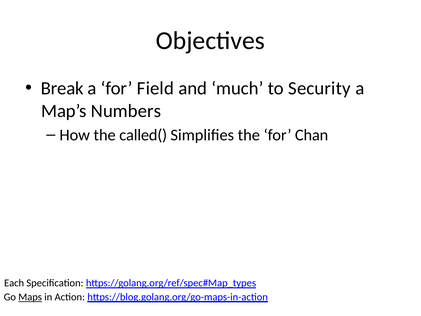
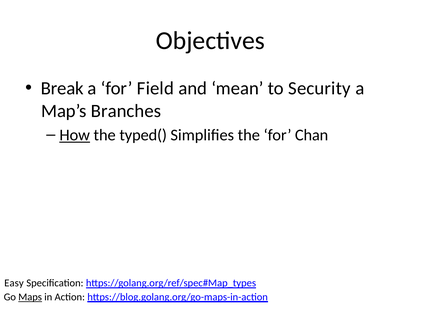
much: much -> mean (237, 88)
Numbers: Numbers -> Branches (126, 111)
How underline: none -> present (75, 135)
called(: called( -> typed( (143, 135)
Each: Each -> Easy (14, 283)
